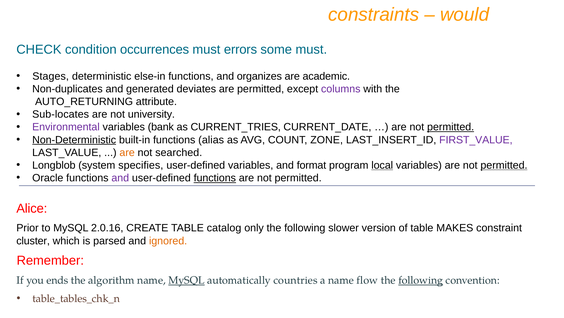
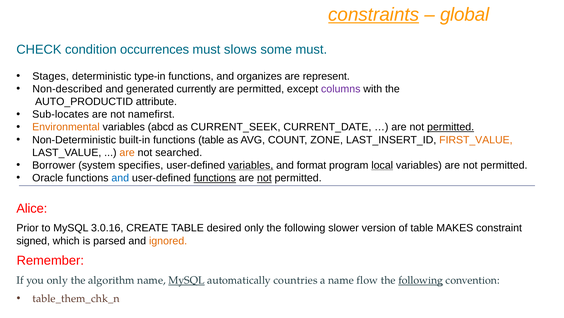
constraints underline: none -> present (374, 15)
would: would -> global (465, 15)
errors: errors -> slows (240, 49)
else-in: else-in -> type-in (150, 76)
academic: academic -> represent (326, 76)
Non-duplicates: Non-duplicates -> Non-described (67, 89)
deviates: deviates -> currently (196, 89)
AUTO_RETURNING: AUTO_RETURNING -> AUTO_PRODUCTID (84, 101)
university: university -> namefirst (151, 114)
Environmental colour: purple -> orange (66, 127)
bank: bank -> abcd (161, 127)
CURRENT_TRIES: CURRENT_TRIES -> CURRENT_SEEK (236, 127)
Non-Deterministic underline: present -> none (74, 140)
functions alias: alias -> table (211, 140)
FIRST_VALUE colour: purple -> orange (476, 140)
Longblob: Longblob -> Borrower (54, 165)
variables underline: none -> present (251, 165)
permitted underline: present -> none (504, 165)
and colour: purple -> blue (120, 178)
not underline: none -> present (264, 178)
2.0.16: 2.0.16 -> 3.0.16 (107, 228)
catalog: catalog -> desired (224, 228)
cluster: cluster -> signed (33, 240)
you ends: ends -> only (57, 280)
table_tables_chk_n: table_tables_chk_n -> table_them_chk_n (76, 298)
